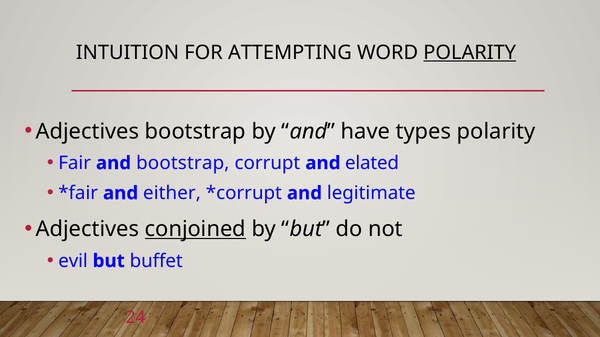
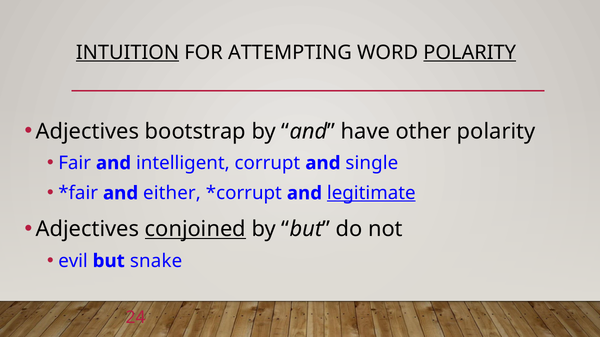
INTUITION underline: none -> present (128, 53)
types: types -> other (423, 132)
and bootstrap: bootstrap -> intelligent (183, 163)
elated: elated -> single (372, 163)
legitimate underline: none -> present (371, 193)
buffet: buffet -> snake (156, 261)
